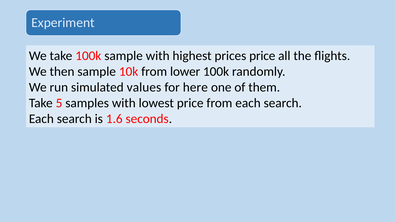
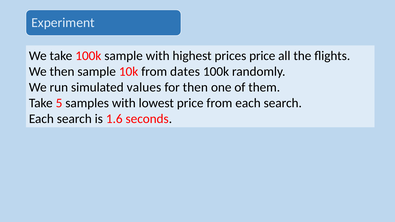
lower: lower -> dates (185, 72)
for here: here -> then (195, 87)
